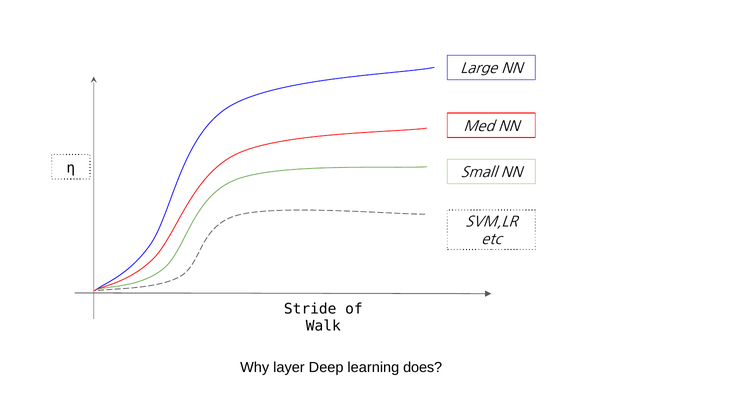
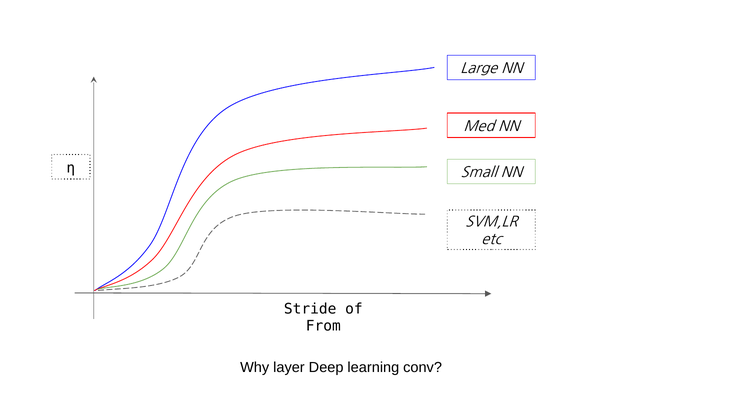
Walk: Walk -> From (323, 326)
does: does -> conv (423, 367)
